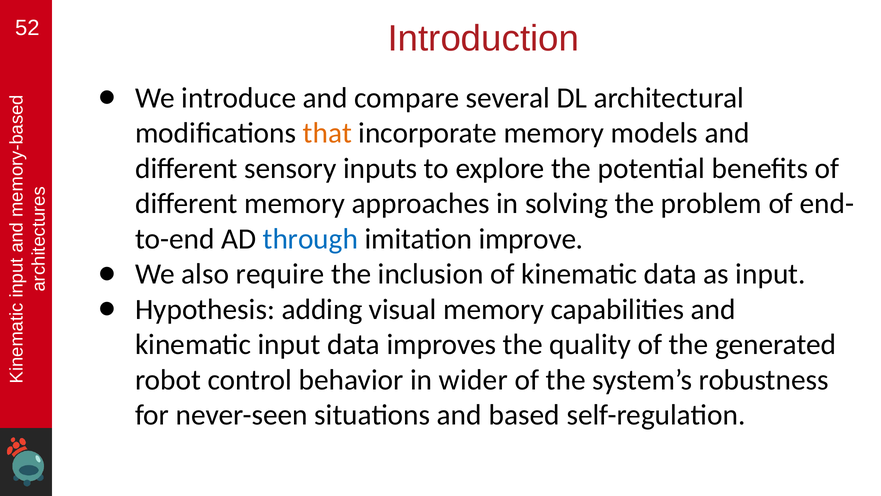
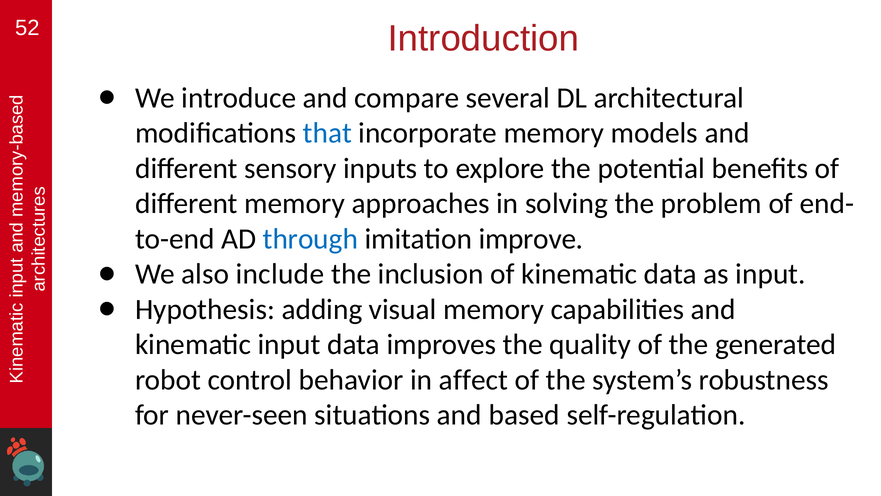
that colour: orange -> blue (327, 133)
require: require -> include (280, 274)
wider: wider -> affect (473, 380)
